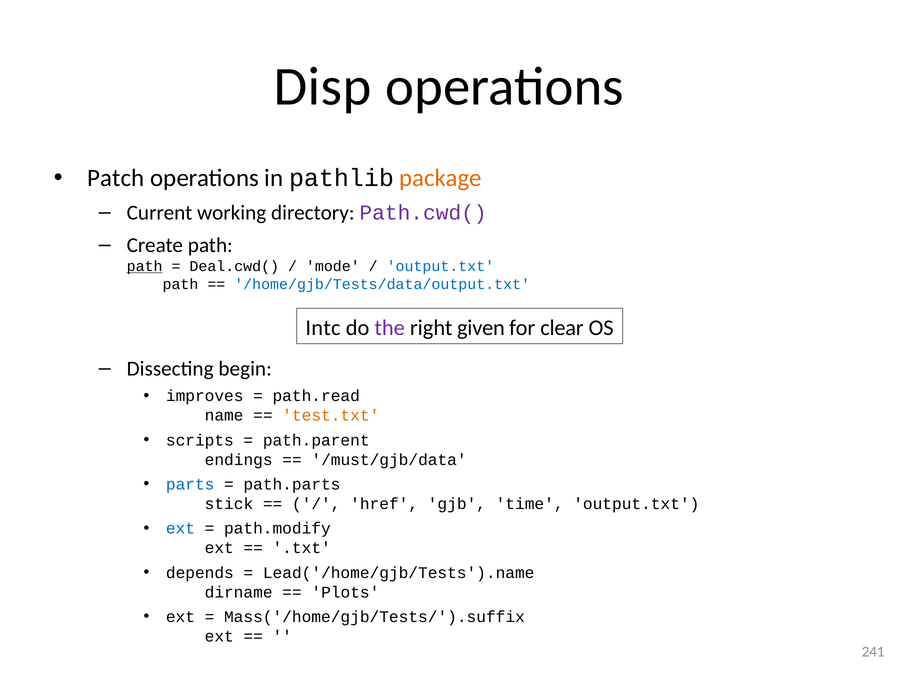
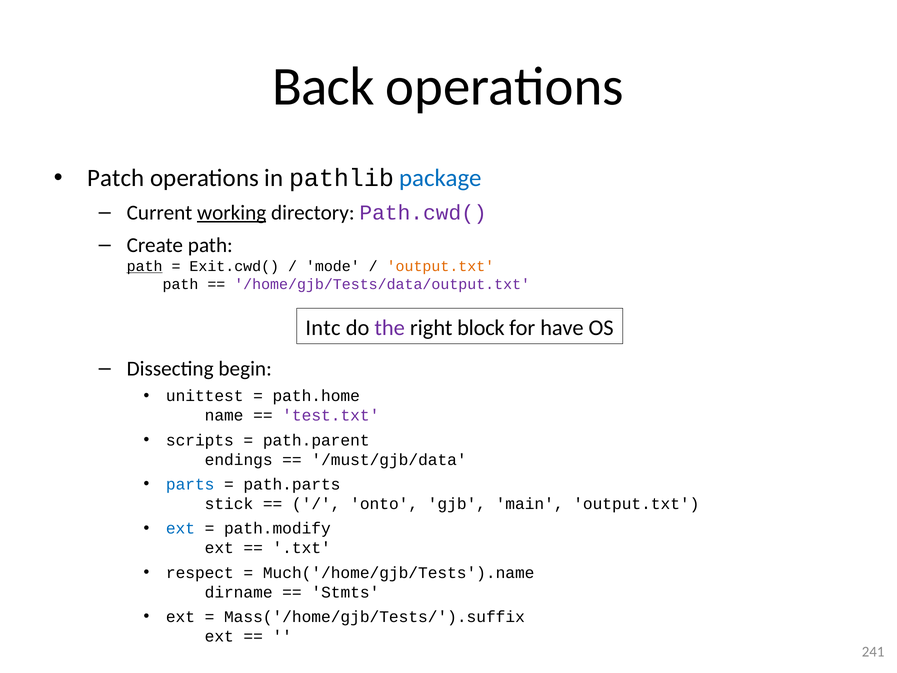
Disp: Disp -> Back (323, 87)
package colour: orange -> blue (441, 178)
working underline: none -> present (232, 213)
Deal.cwd(: Deal.cwd( -> Exit.cwd( (234, 266)
output.txt colour: blue -> orange (440, 266)
/home/gjb/Tests/data/output.txt colour: blue -> purple (382, 284)
given: given -> block (481, 328)
clear: clear -> have (562, 328)
improves: improves -> unittest (205, 396)
path.read: path.read -> path.home (316, 396)
test.txt colour: orange -> purple (331, 415)
href: href -> onto (384, 504)
time: time -> main (530, 504)
depends: depends -> respect (200, 573)
Lead('/home/gjb/Tests').name: Lead('/home/gjb/Tests').name -> Much('/home/gjb/Tests').name (399, 573)
Plots: Plots -> Stmts (345, 592)
